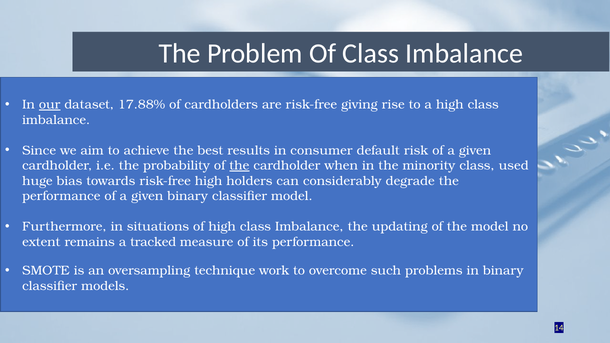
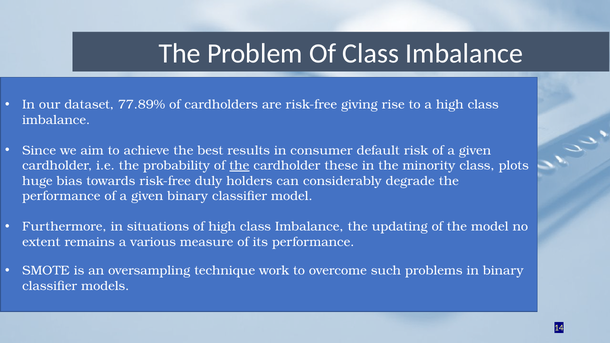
our underline: present -> none (50, 105)
17.88%: 17.88% -> 77.89% (142, 105)
when: when -> these (341, 166)
used: used -> plots (514, 166)
risk-free high: high -> duly (209, 181)
tracked: tracked -> various (153, 242)
